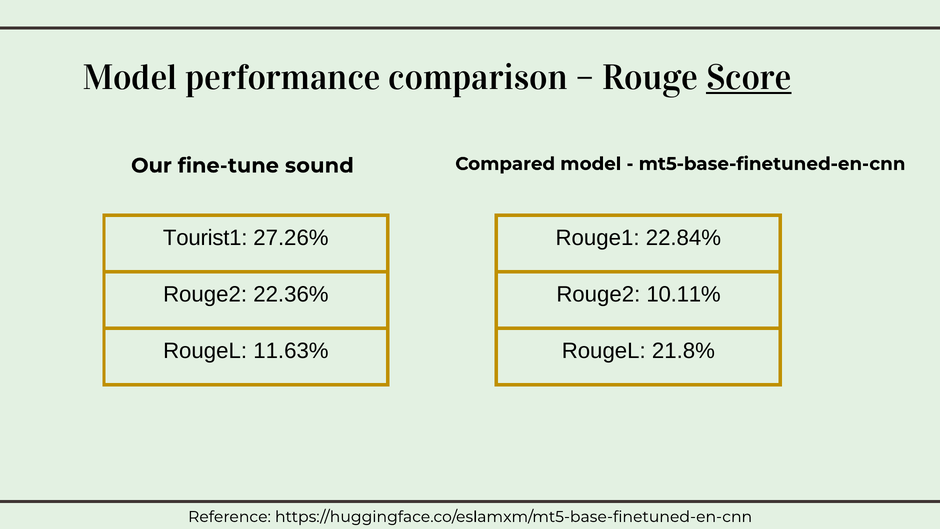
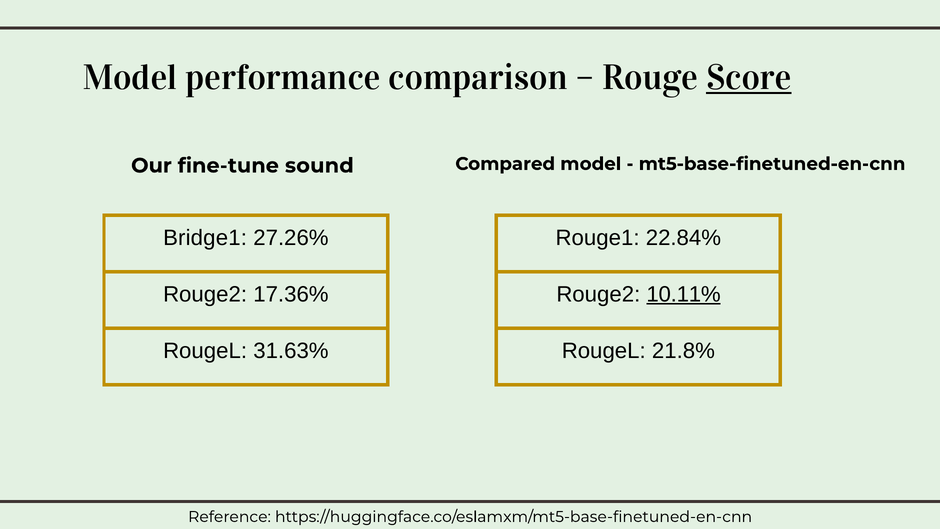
Tourist1: Tourist1 -> Bridge1 (205, 238)
22.36%: 22.36% -> 17.36% (291, 294)
10.11% underline: none -> present (684, 294)
11.63%: 11.63% -> 31.63% (291, 351)
